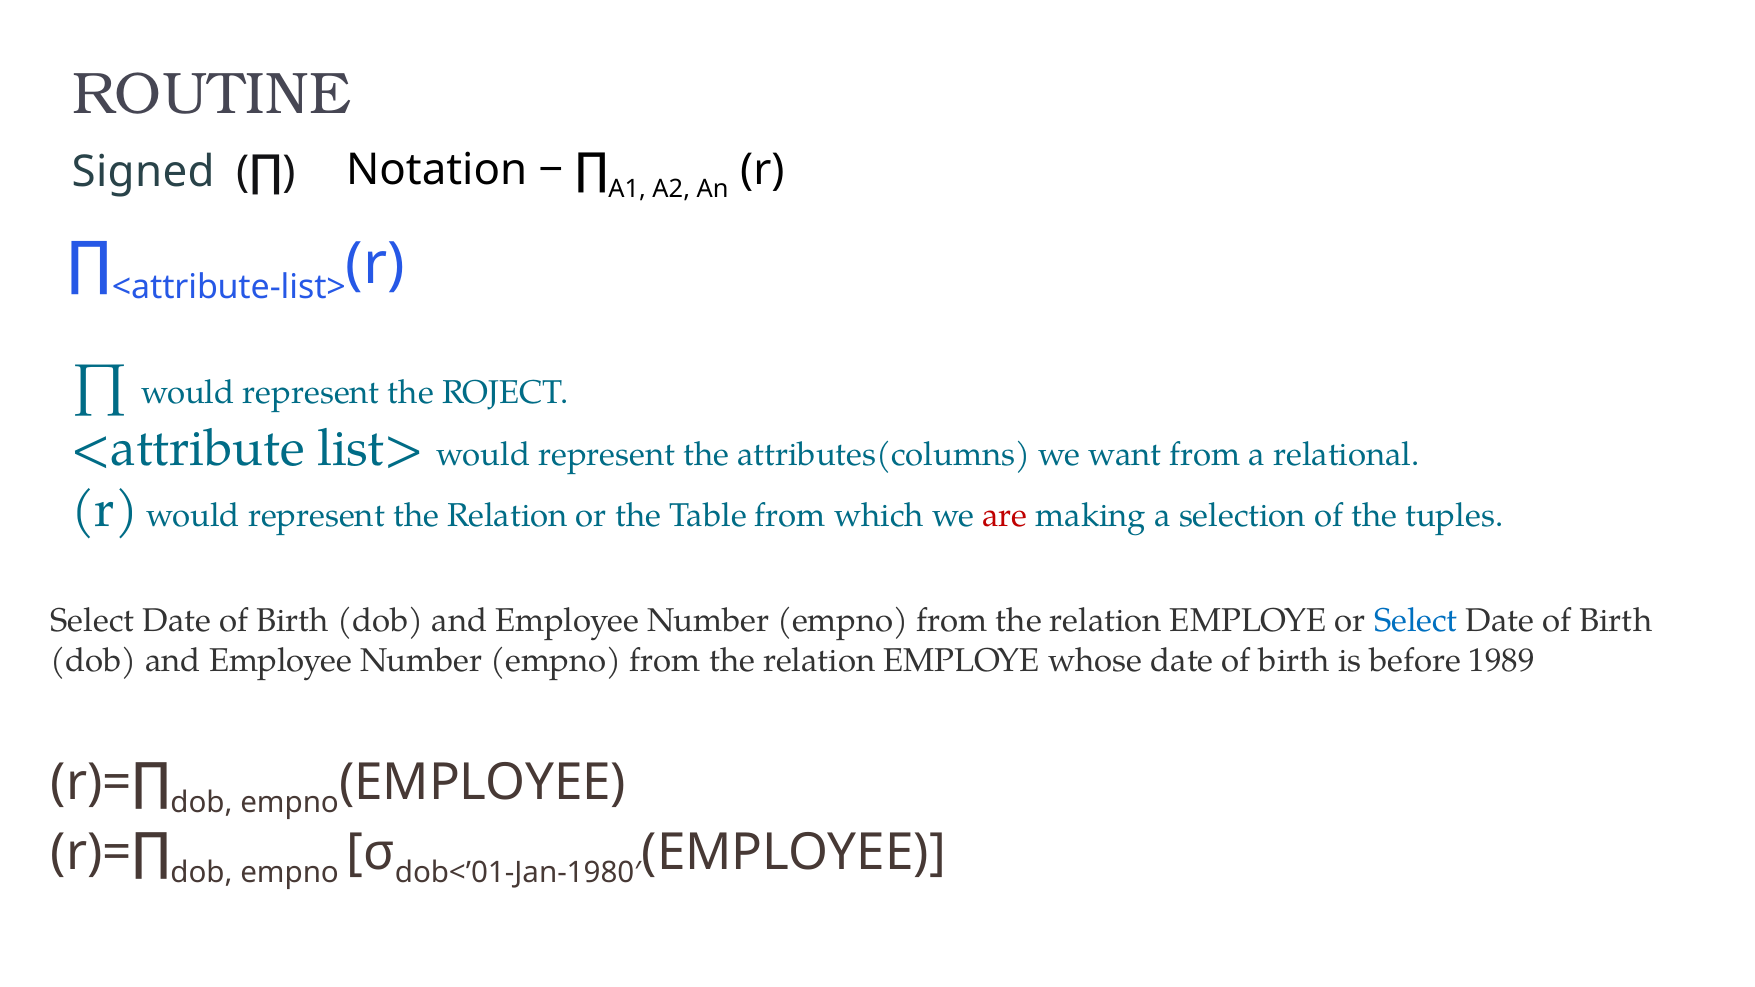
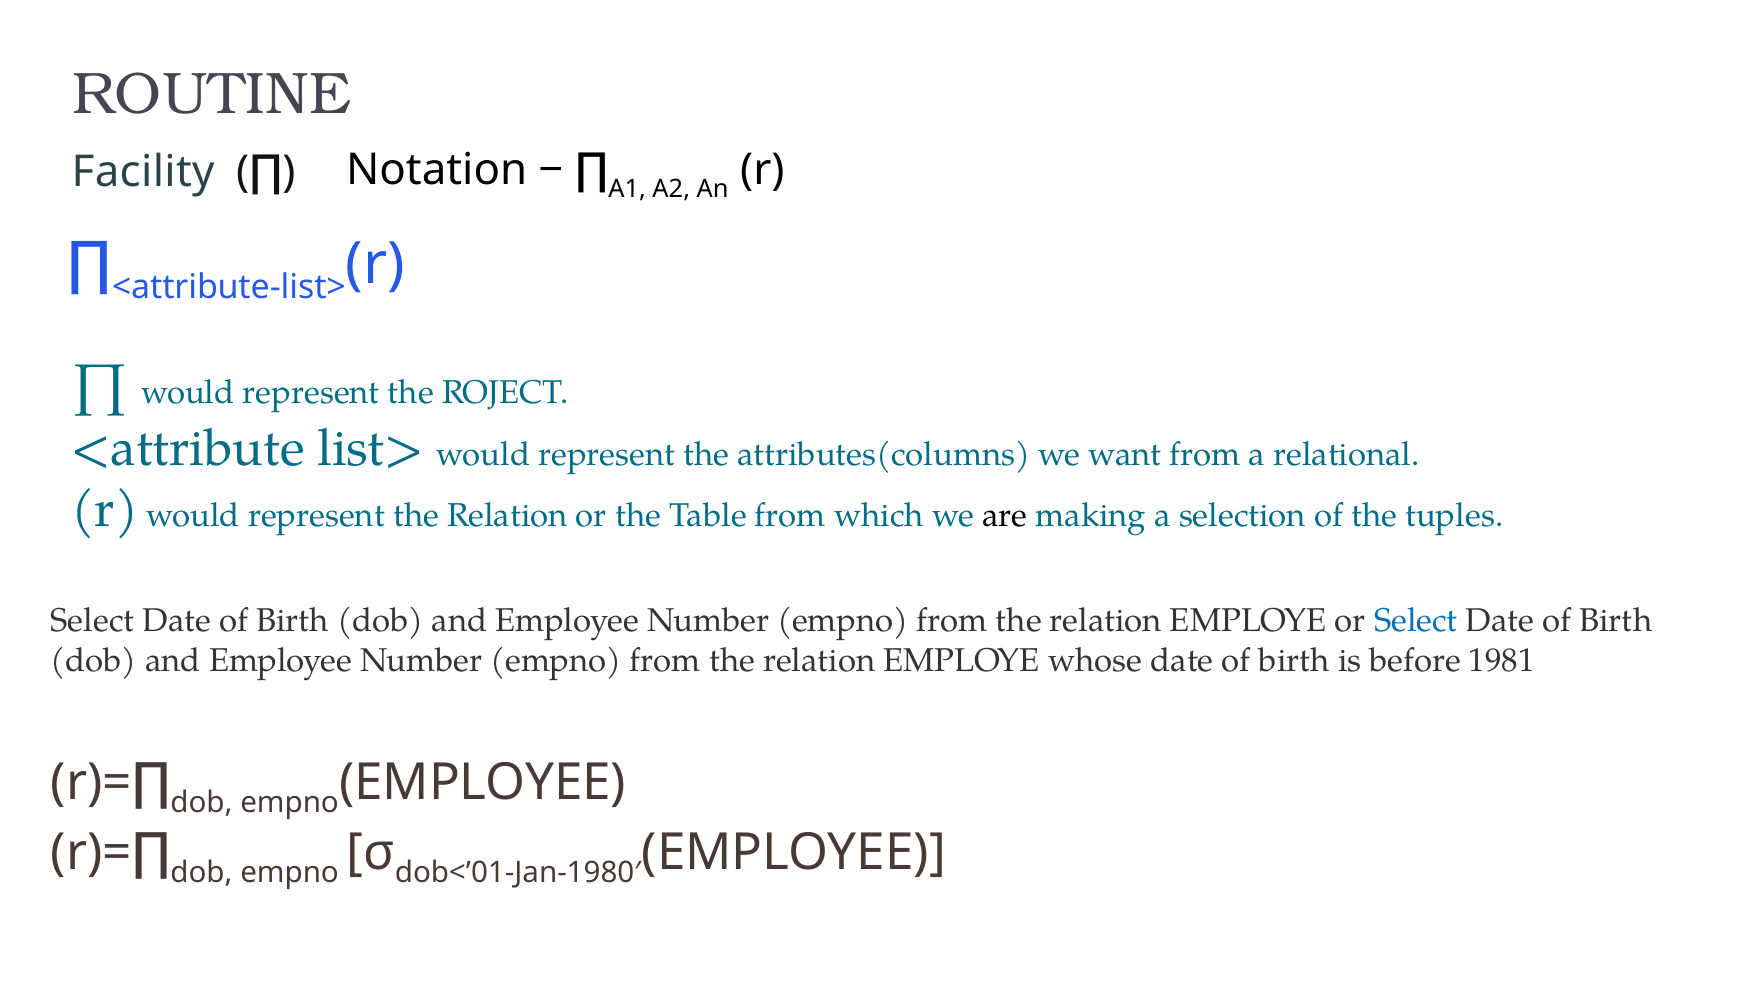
Signed: Signed -> Facility (143, 172)
are colour: red -> black (1005, 516)
1989: 1989 -> 1981 (1502, 660)
